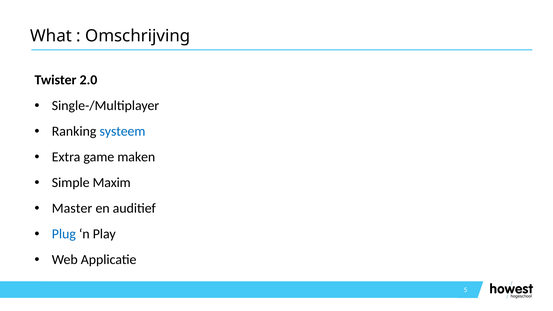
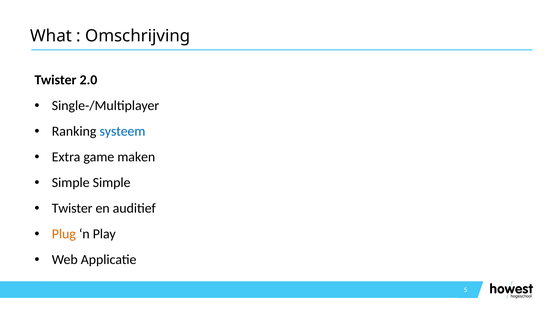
Simple Maxim: Maxim -> Simple (112, 183)
Master: Master -> Twister (72, 208)
Plug colour: blue -> orange (64, 234)
